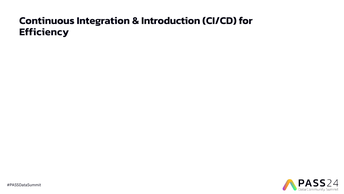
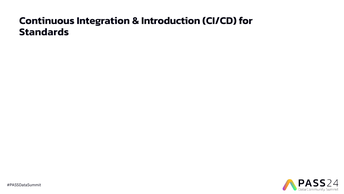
Efficiency: Efficiency -> Standards (44, 32)
